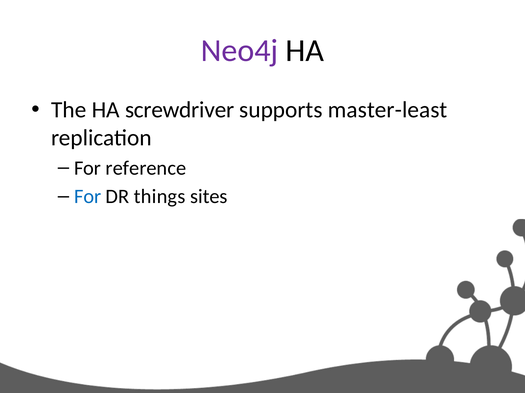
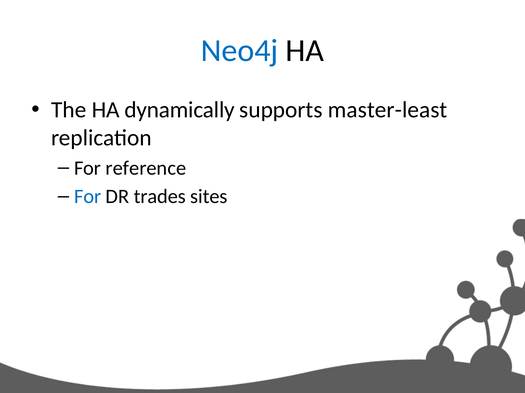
Neo4j colour: purple -> blue (240, 51)
screwdriver: screwdriver -> dynamically (180, 110)
things: things -> trades (160, 197)
